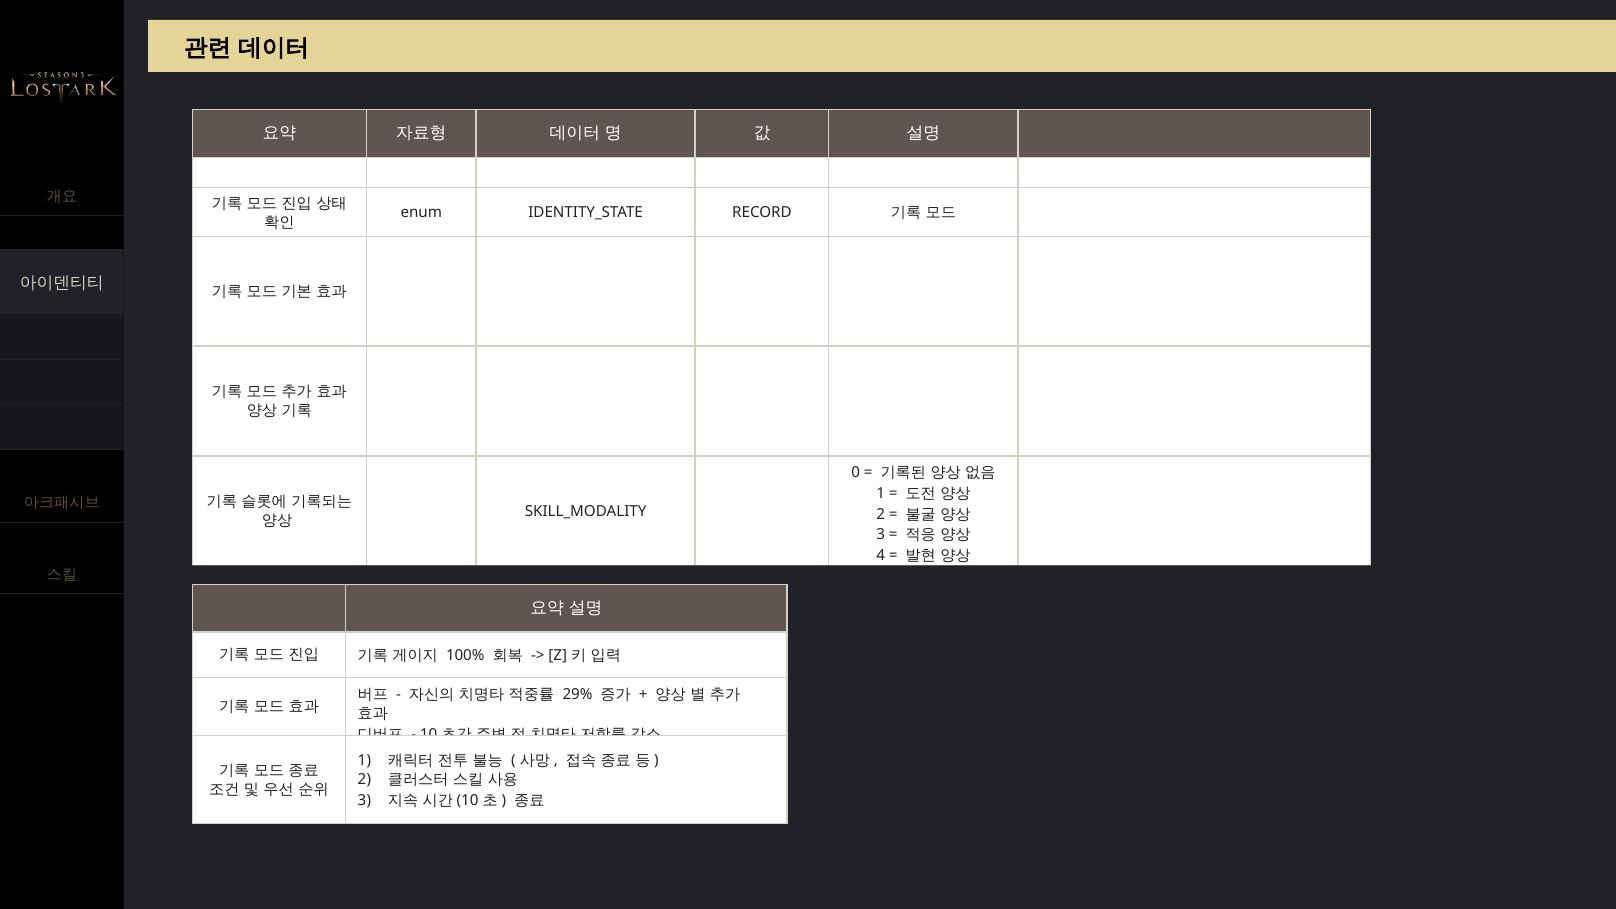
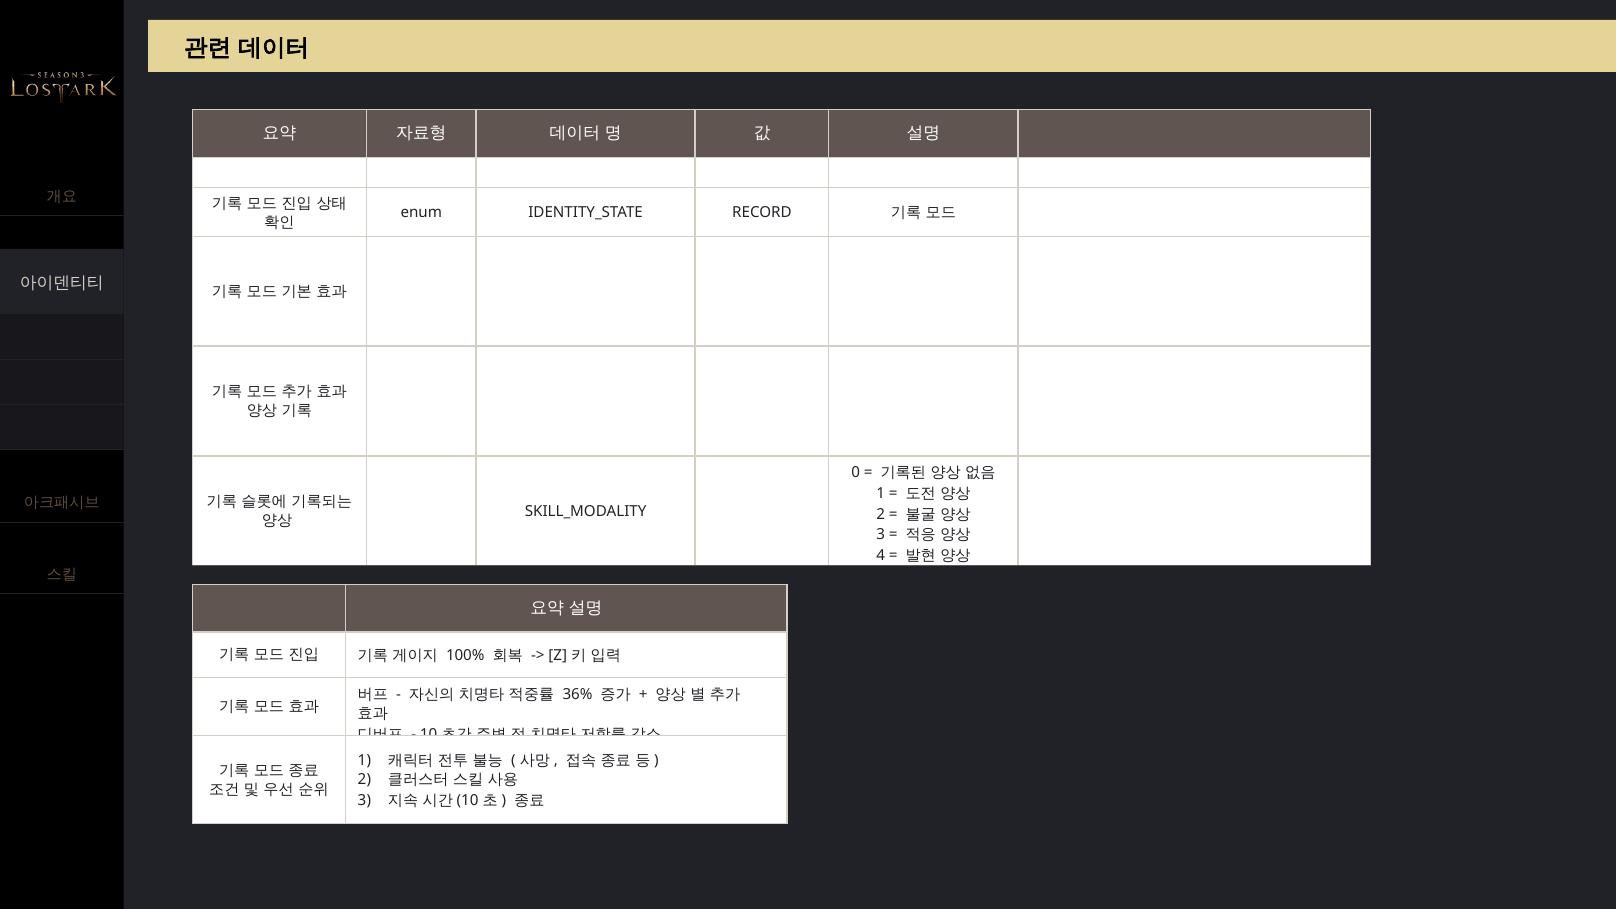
29%: 29% -> 36% (577, 695)
